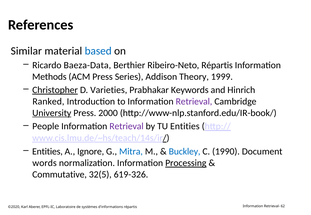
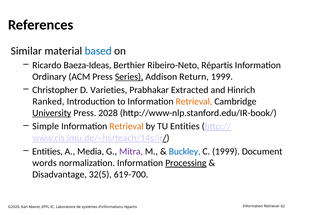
Baeza-Data: Baeza-Data -> Baeza-Ideas (87, 65)
Methods: Methods -> Ordinary (49, 77)
Series underline: none -> present (129, 77)
Theory: Theory -> Return (194, 77)
Christopher underline: present -> none (55, 90)
Keywords: Keywords -> Extracted (190, 90)
Retrieval colour: purple -> orange (194, 102)
2000: 2000 -> 2028 (108, 113)
People: People -> Simple (46, 127)
Retrieval colour: purple -> orange (127, 127)
Ignore: Ignore -> Media (91, 152)
Mitra colour: blue -> purple (131, 152)
C 1990: 1990 -> 1999 (226, 152)
Commutative: Commutative -> Disadvantage (60, 175)
619-326: 619-326 -> 619-700 (131, 175)
